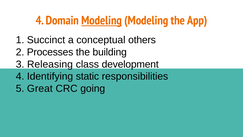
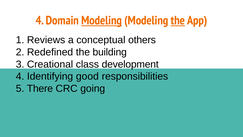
the underline: none -> present (178, 20)
Succinct: Succinct -> Reviews (46, 40)
Processes: Processes -> Redefined (50, 52)
Releasing: Releasing -> Creational (50, 64)
static: static -> good (87, 76)
Great: Great -> There (40, 88)
